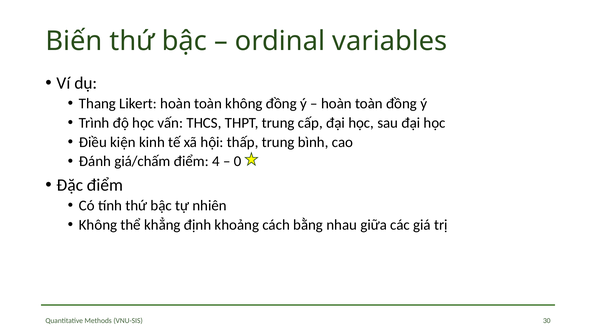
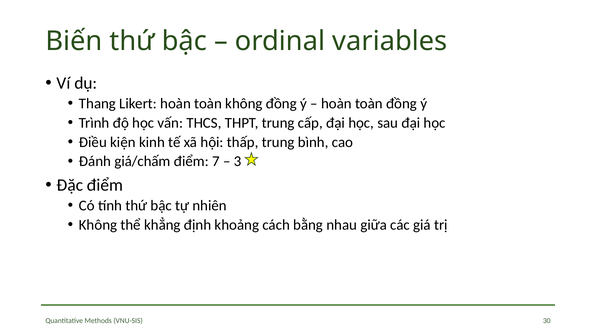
4: 4 -> 7 (216, 161)
0: 0 -> 3 (238, 161)
